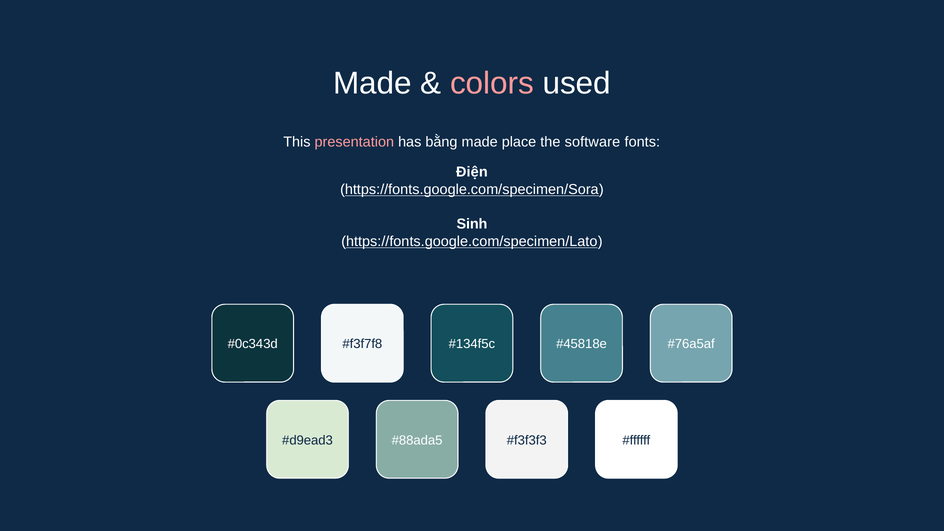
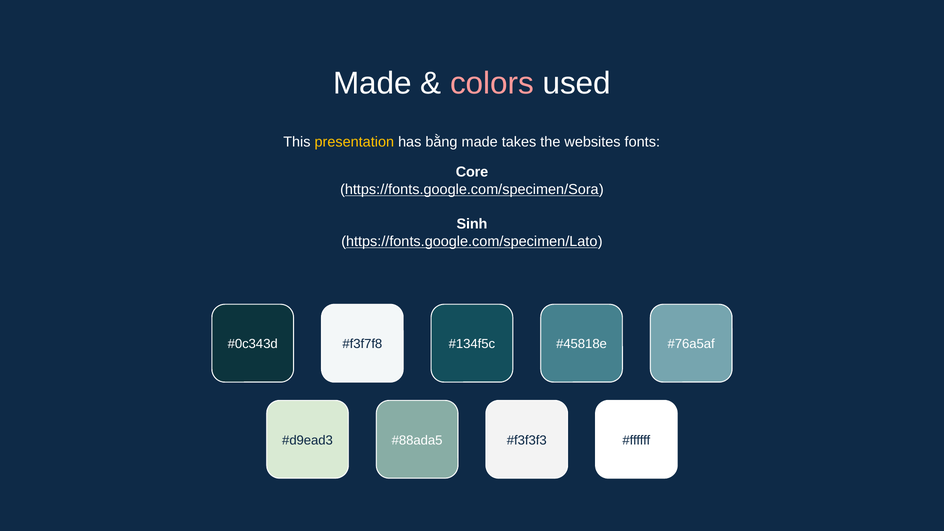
presentation colour: pink -> yellow (354, 142)
place: place -> takes (519, 142)
software: software -> websites (593, 142)
Điện: Điện -> Core (472, 172)
